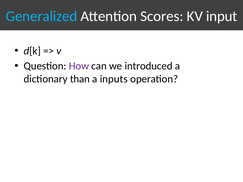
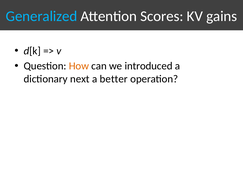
input: input -> gains (222, 16)
How colour: purple -> orange (79, 66)
than: than -> next (80, 79)
inputs: inputs -> better (114, 79)
